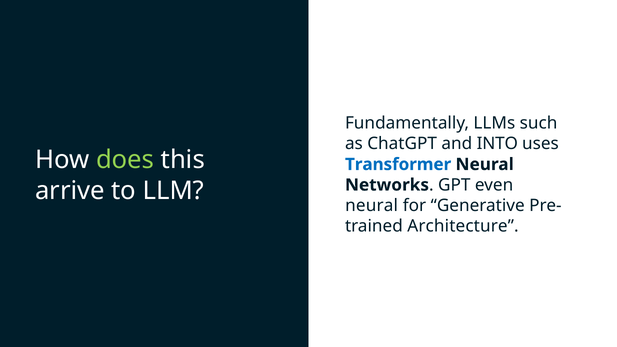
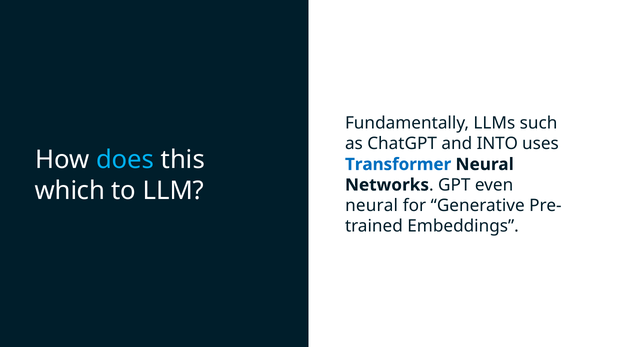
does colour: light green -> light blue (125, 160)
arrive: arrive -> which (70, 191)
Architecture: Architecture -> Embeddings (463, 226)
